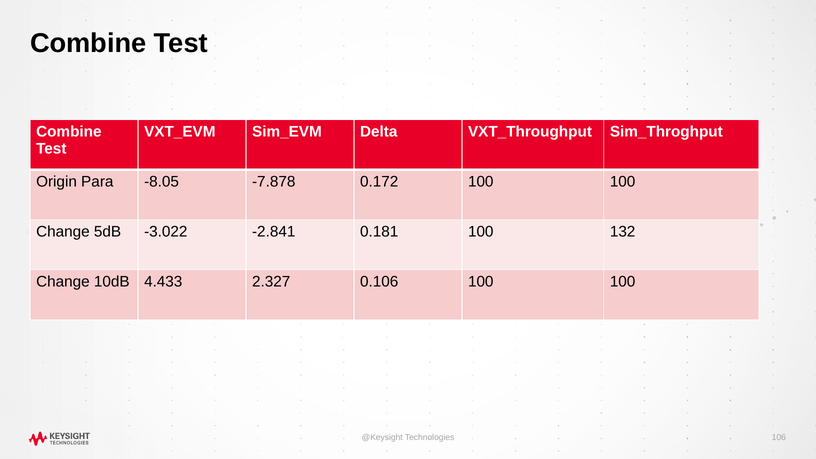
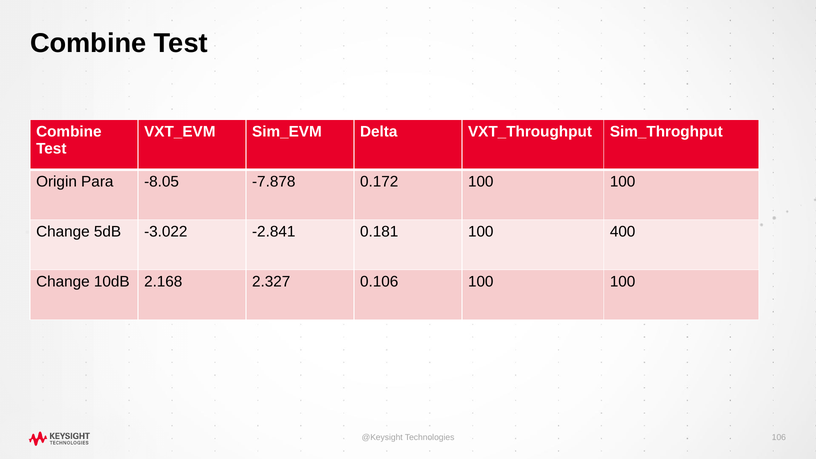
132: 132 -> 400 (623, 232)
4.433: 4.433 -> 2.168 (163, 282)
